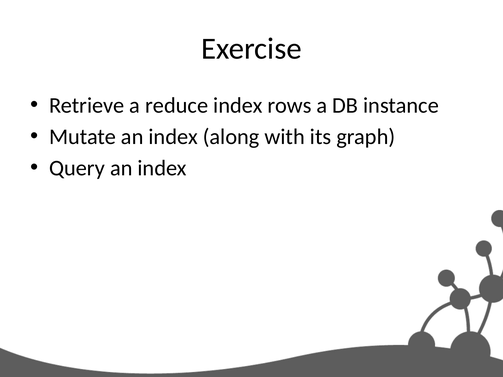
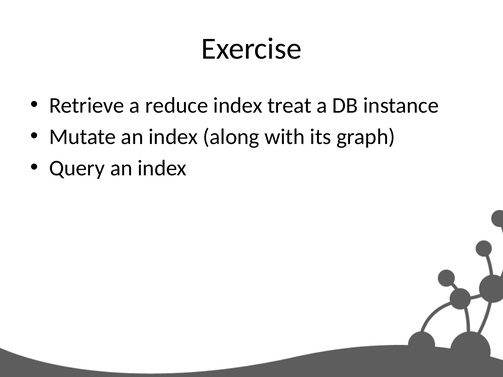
rows: rows -> treat (290, 106)
